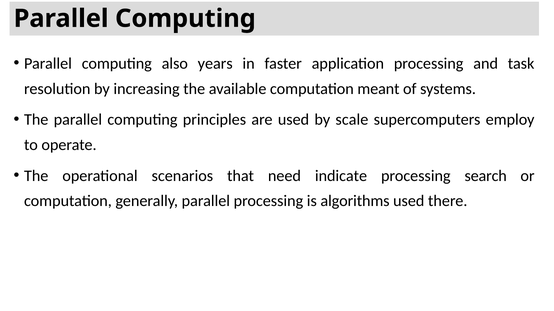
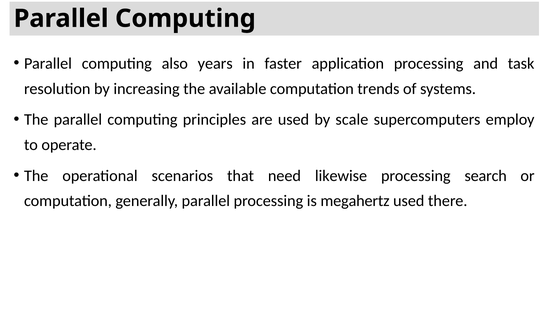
meant: meant -> trends (378, 89)
indicate: indicate -> likewise (341, 176)
algorithms: algorithms -> megahertz (355, 201)
